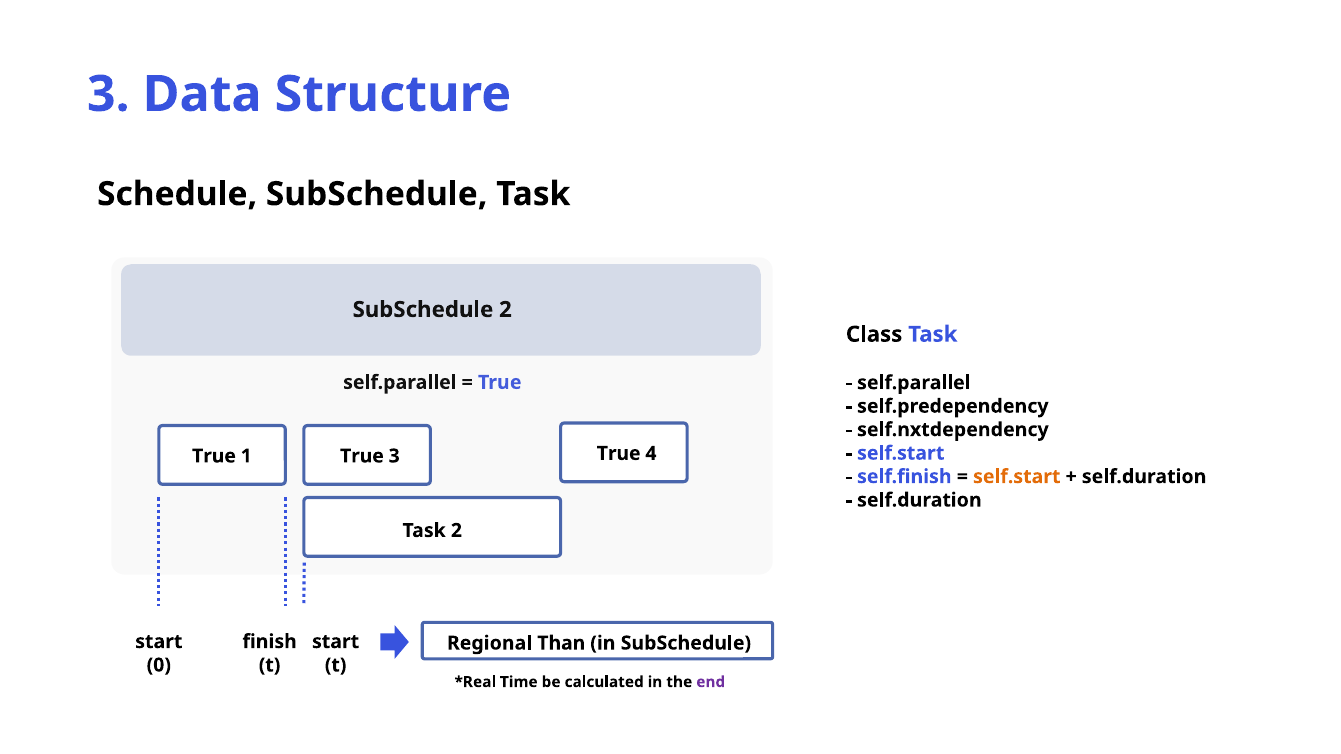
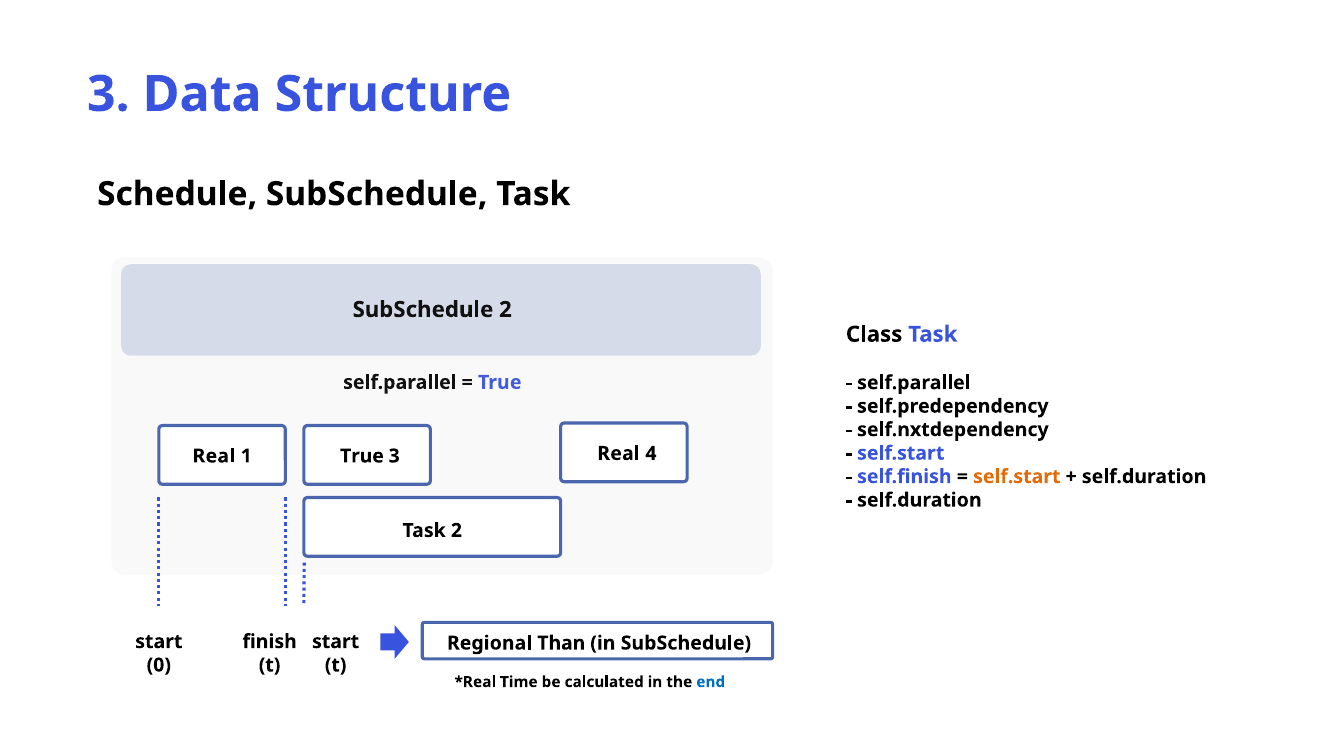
True: True -> Real (214, 456)
3 True: True -> Real (618, 454)
end colour: purple -> blue (711, 682)
